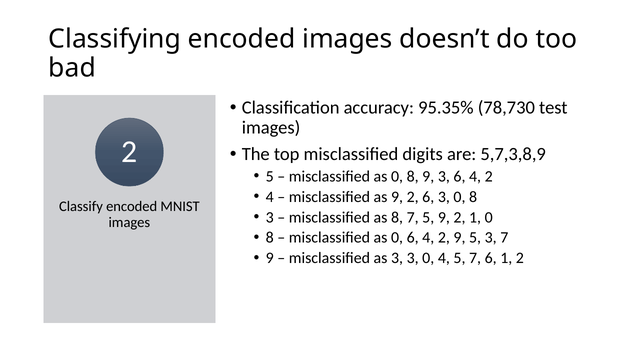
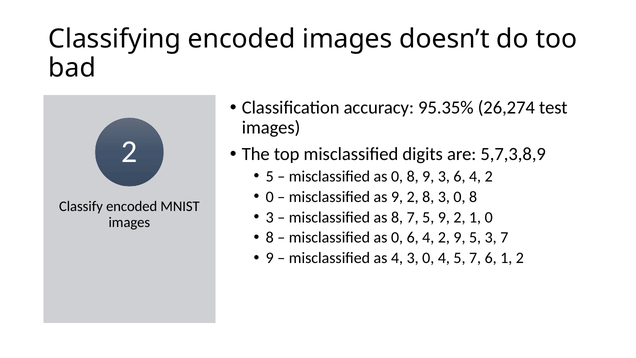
78,730: 78,730 -> 26,274 (506, 108)
4: 4 -> 0 (270, 197)
2 6: 6 -> 8 (428, 197)
as 3: 3 -> 4 (397, 258)
